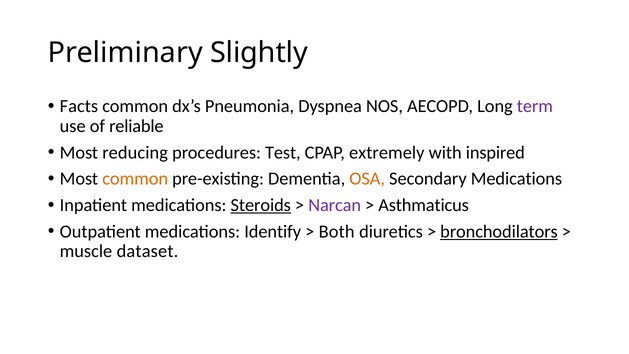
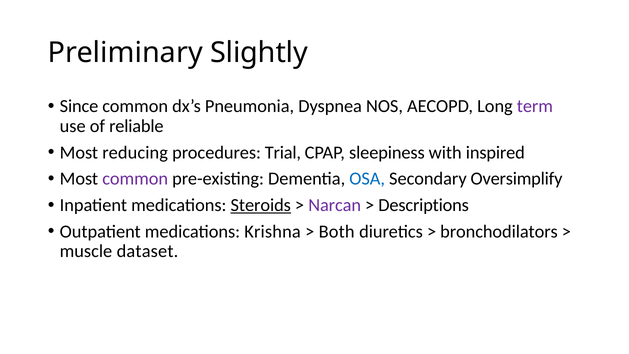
Facts: Facts -> Since (79, 106)
Test: Test -> Trial (283, 152)
extremely: extremely -> sleepiness (387, 152)
common colour: orange -> purple (135, 179)
OSA colour: orange -> blue (367, 179)
Secondary Medications: Medications -> Oversimplify (517, 179)
Asthmaticus: Asthmaticus -> Descriptions (424, 205)
Identify: Identify -> Krishna (273, 231)
bronchodilators underline: present -> none (499, 231)
